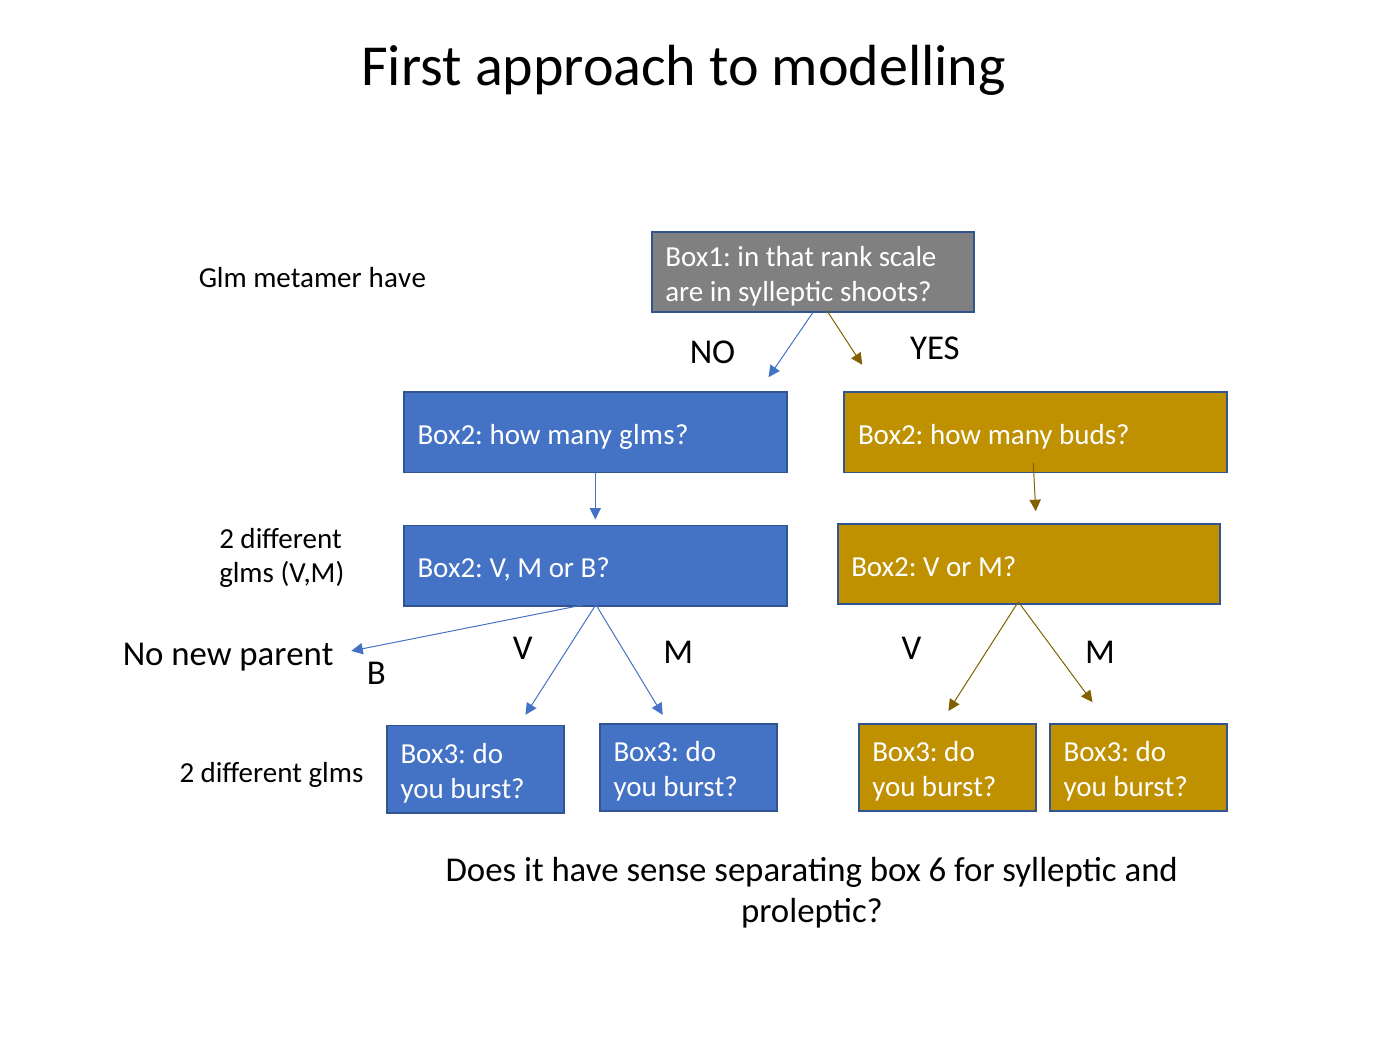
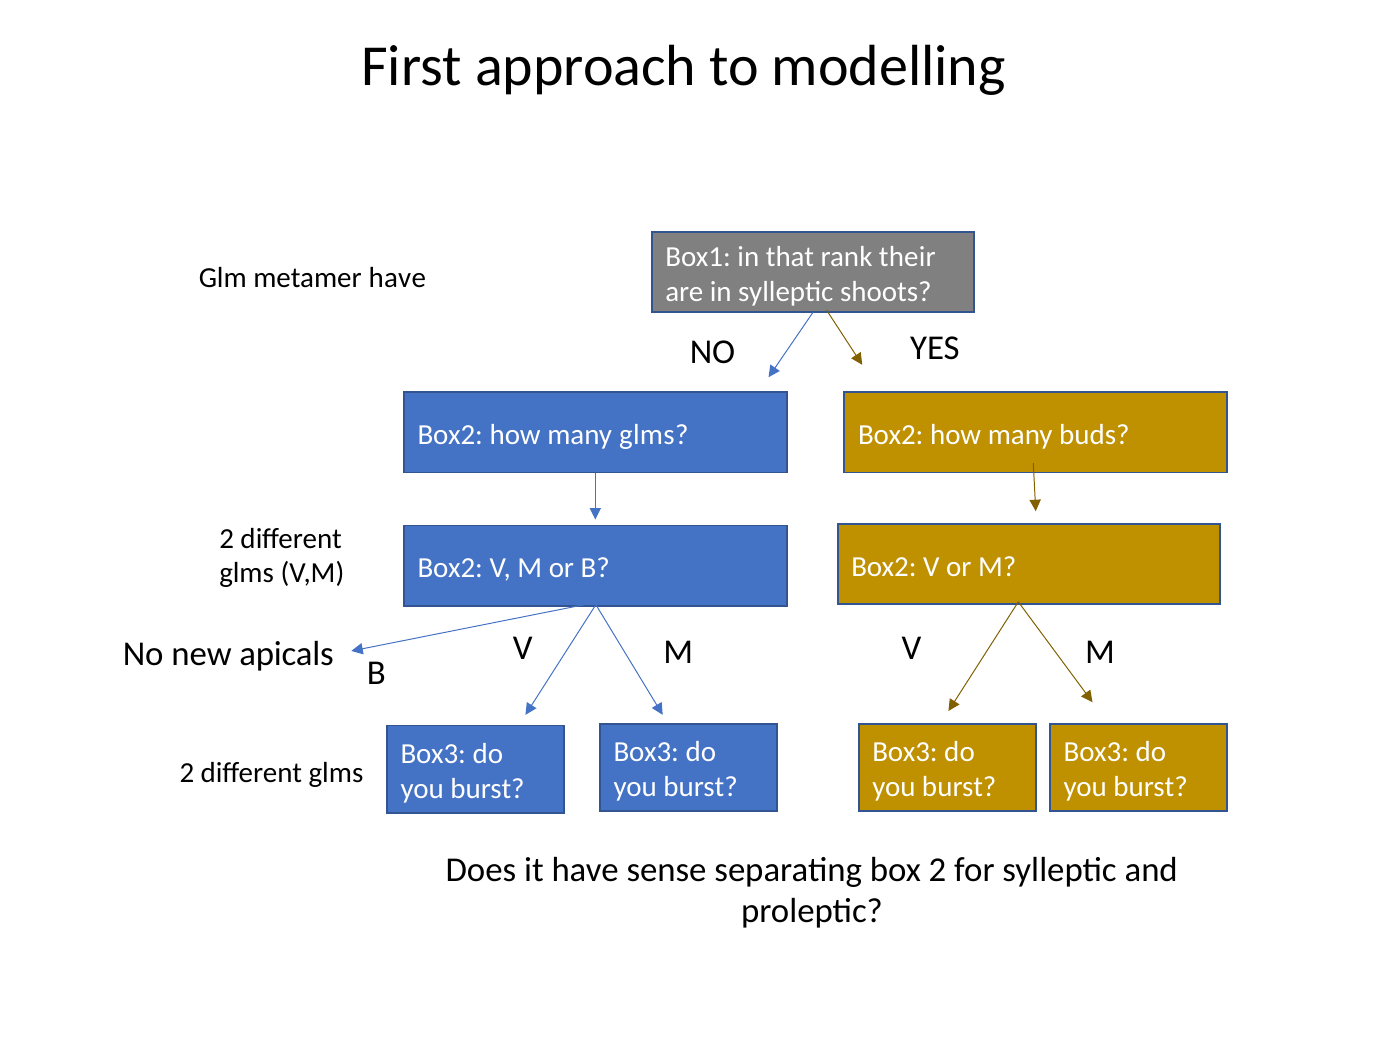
scale: scale -> their (907, 257)
parent: parent -> apicals (287, 654)
box 6: 6 -> 2 (938, 869)
